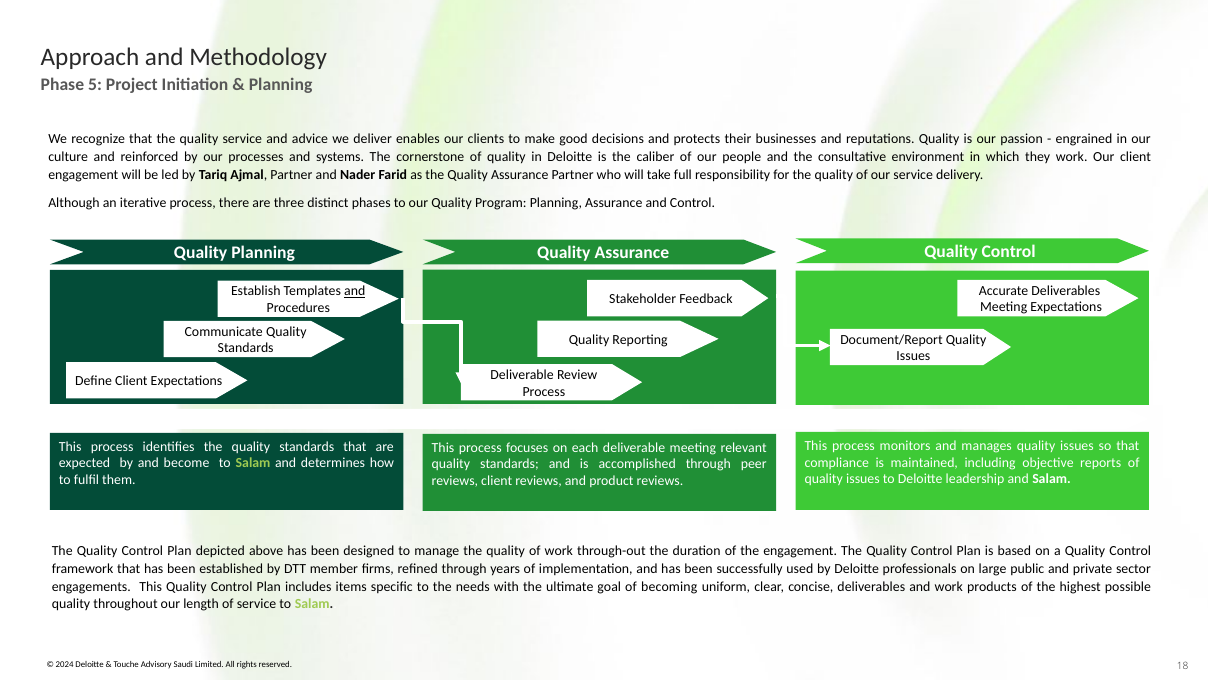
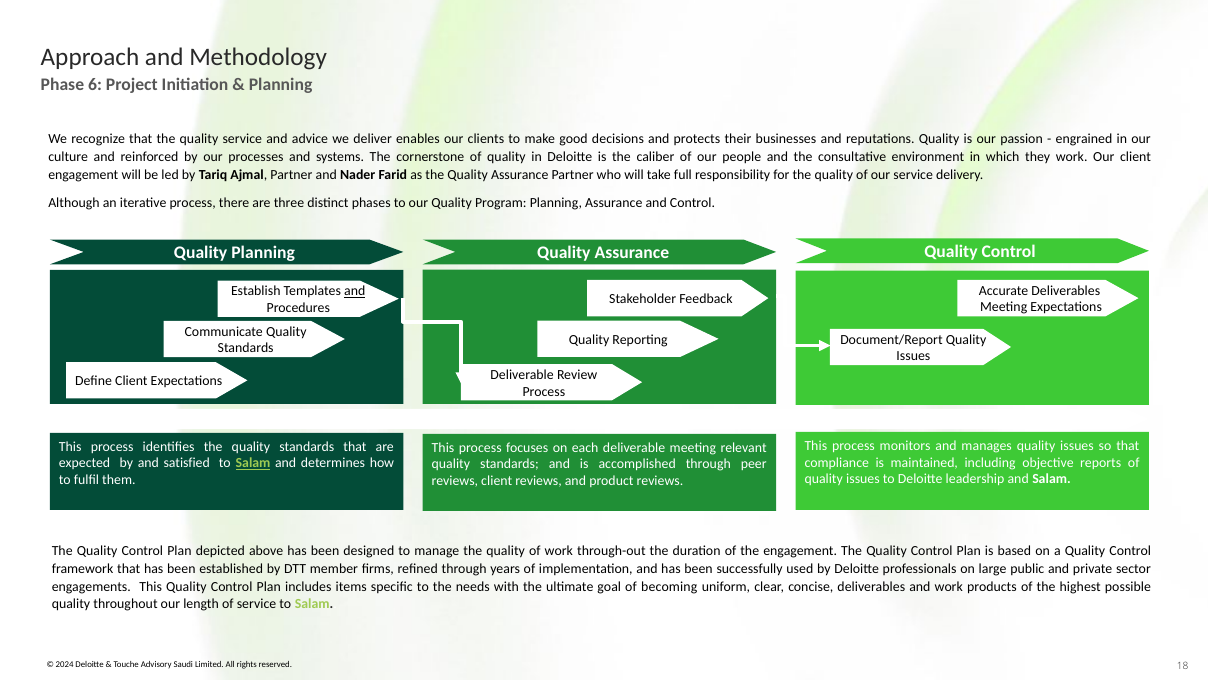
5: 5 -> 6 (95, 85)
become: become -> satisfied (187, 463)
Salam underline: none -> present (253, 463)
